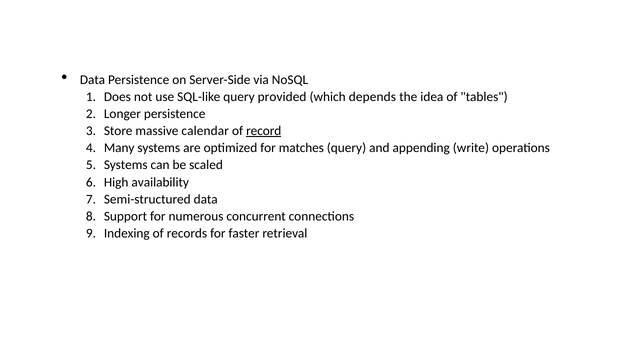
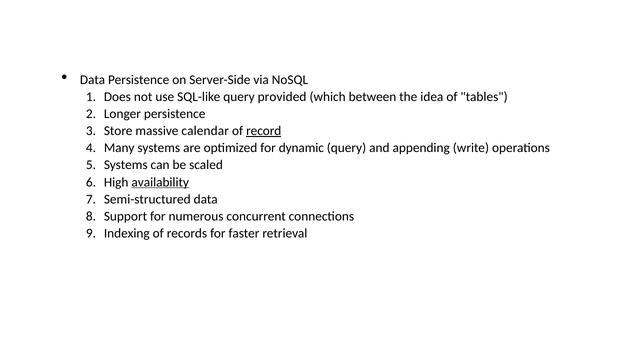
depends: depends -> between (373, 97)
matches: matches -> dynamic (301, 148)
availability underline: none -> present (160, 182)
